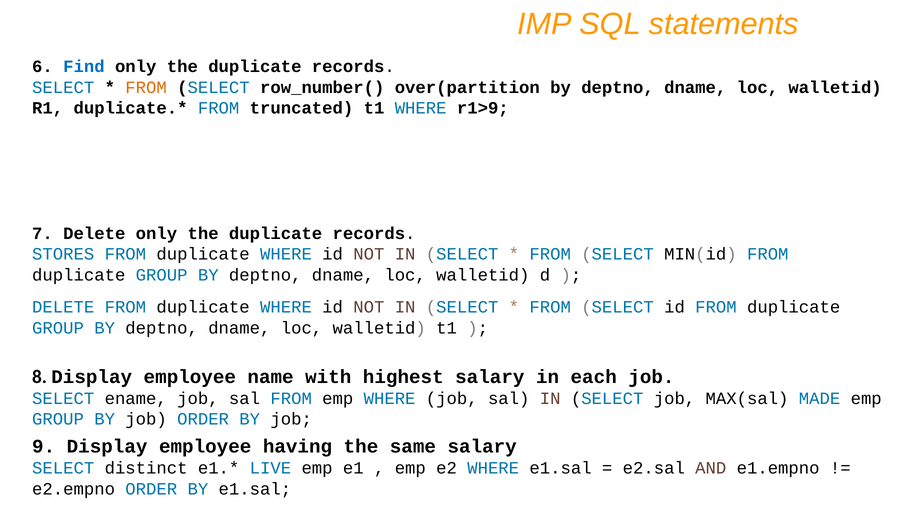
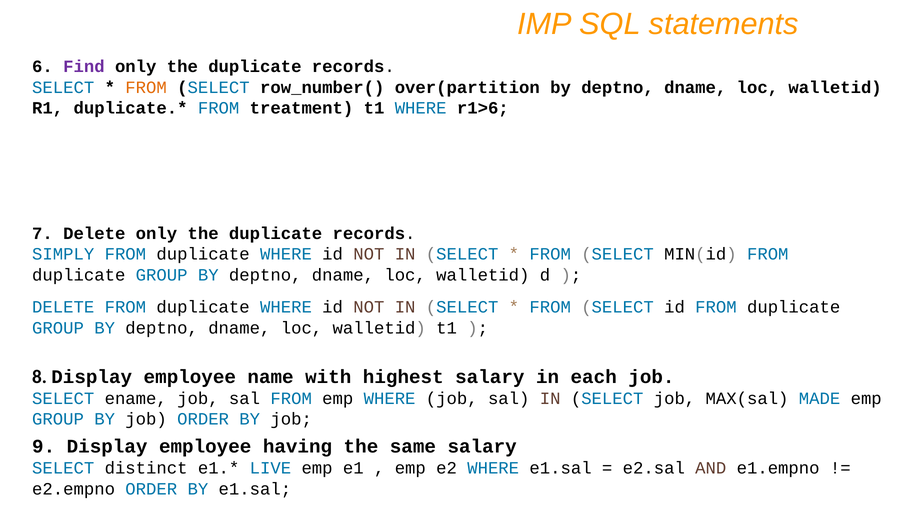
Find colour: blue -> purple (84, 67)
truncated: truncated -> treatment (302, 108)
r1>9: r1>9 -> r1>6 (483, 108)
STORES: STORES -> SIMPLY (63, 254)
